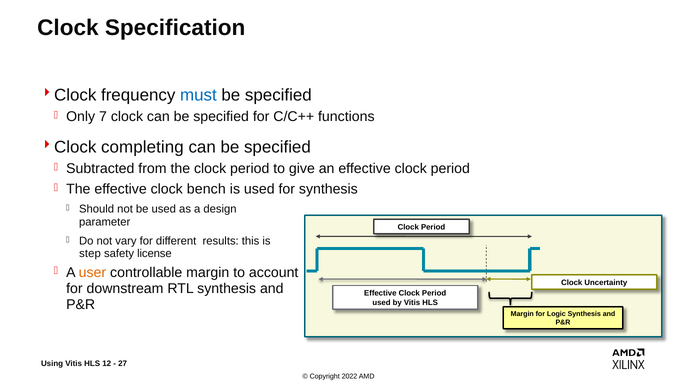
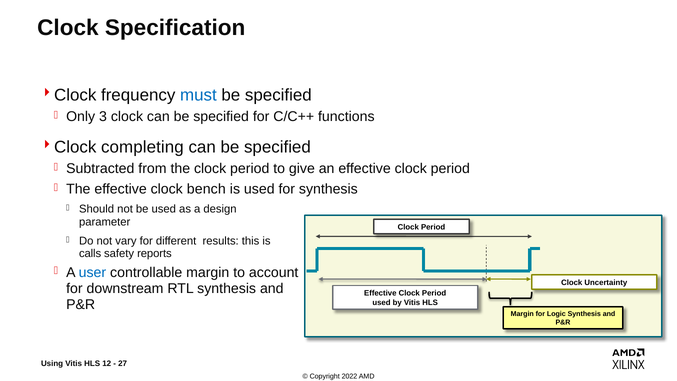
7: 7 -> 3 (103, 117)
step: step -> calls (90, 254)
license: license -> reports (154, 254)
user colour: orange -> blue (92, 272)
